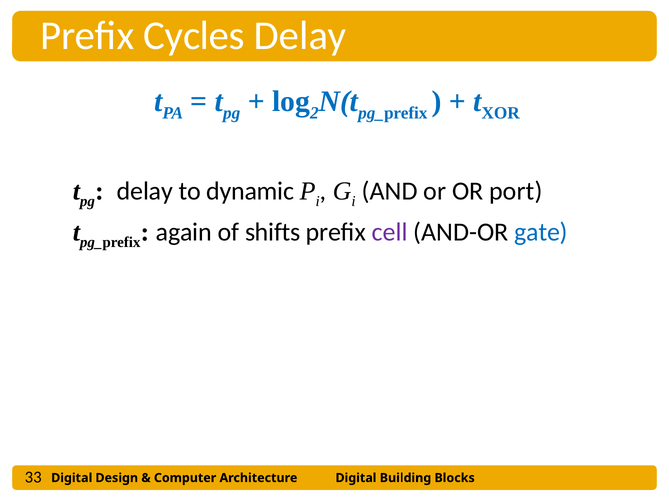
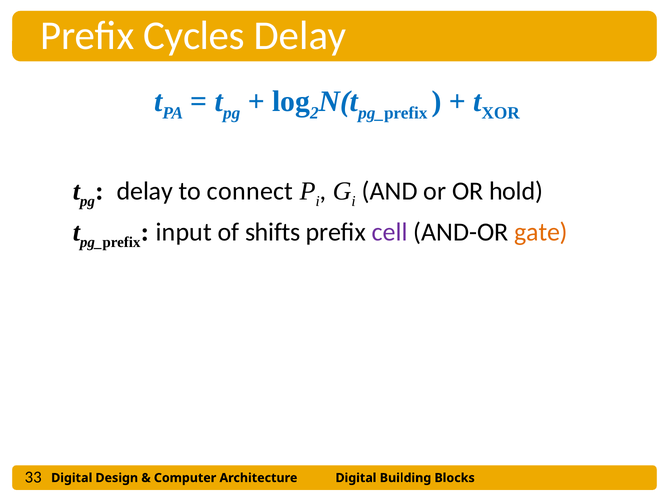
dynamic: dynamic -> connect (250, 191)
port: port -> hold (516, 191)
again: again -> input (184, 232)
gate colour: blue -> orange (541, 232)
